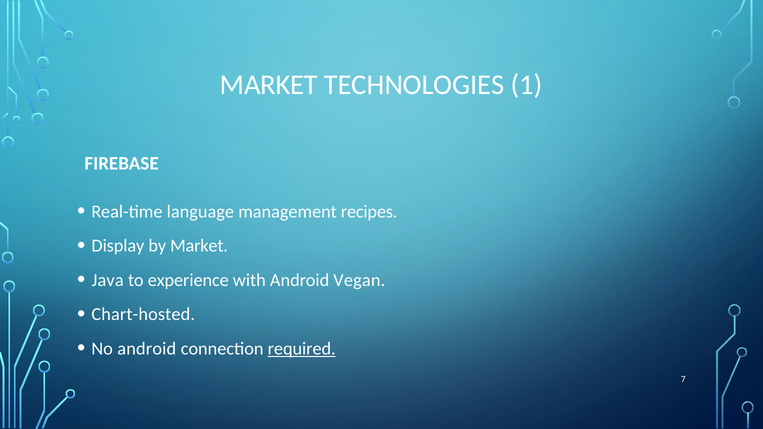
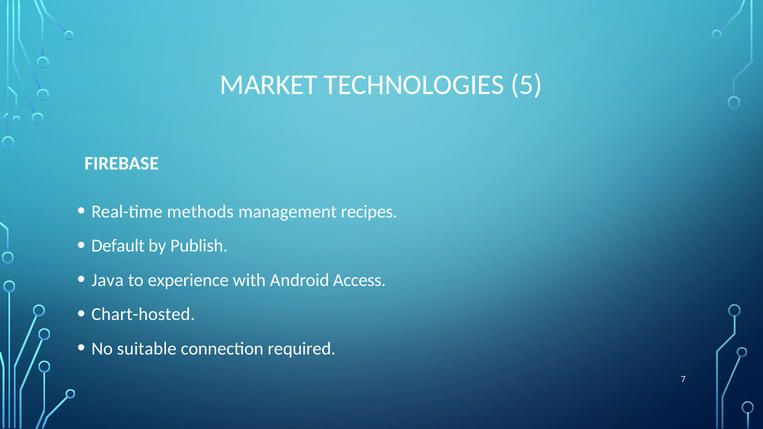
1: 1 -> 5 (527, 85)
language: language -> methods (200, 212)
Display: Display -> Default (118, 246)
by Market: Market -> Publish (199, 246)
Vegan: Vegan -> Access (359, 280)
No android: android -> suitable (147, 349)
required underline: present -> none (302, 349)
